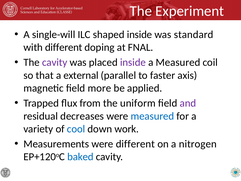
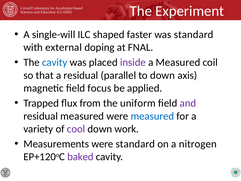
shaped inside: inside -> faster (139, 34)
with different: different -> external (64, 47)
cavity colour: purple -> blue (55, 62)
a external: external -> residual (81, 75)
to faster: faster -> down (163, 75)
more: more -> focus (99, 88)
residual decreases: decreases -> measured (82, 116)
cool colour: blue -> purple (76, 129)
were different: different -> standard (135, 144)
baked colour: blue -> purple (80, 157)
